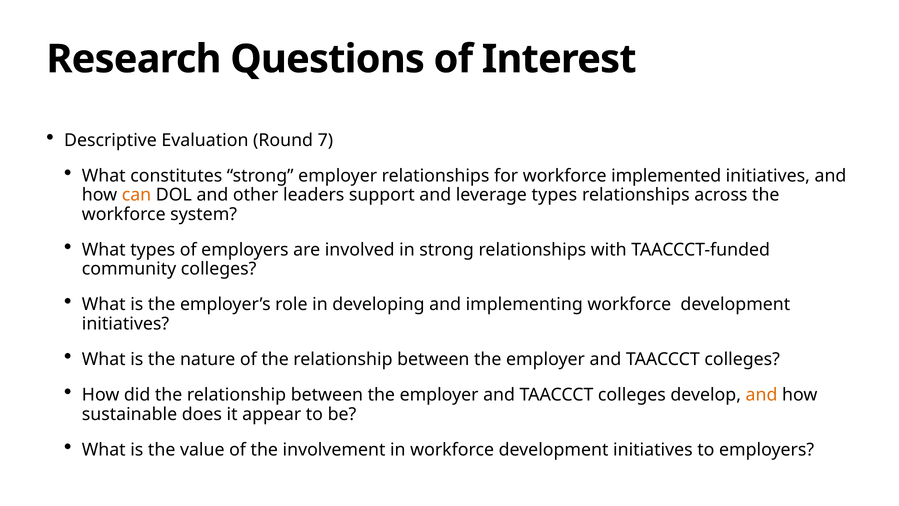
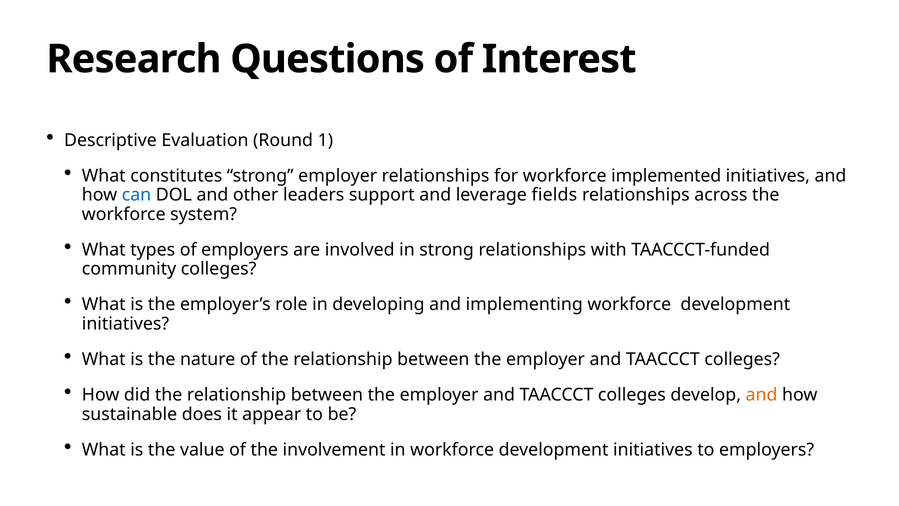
7: 7 -> 1 (325, 140)
can colour: orange -> blue (136, 195)
leverage types: types -> fields (554, 195)
